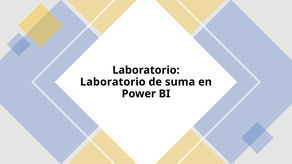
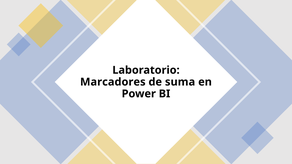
Laboratorio: Laboratorio -> Marcadores (113, 82)
